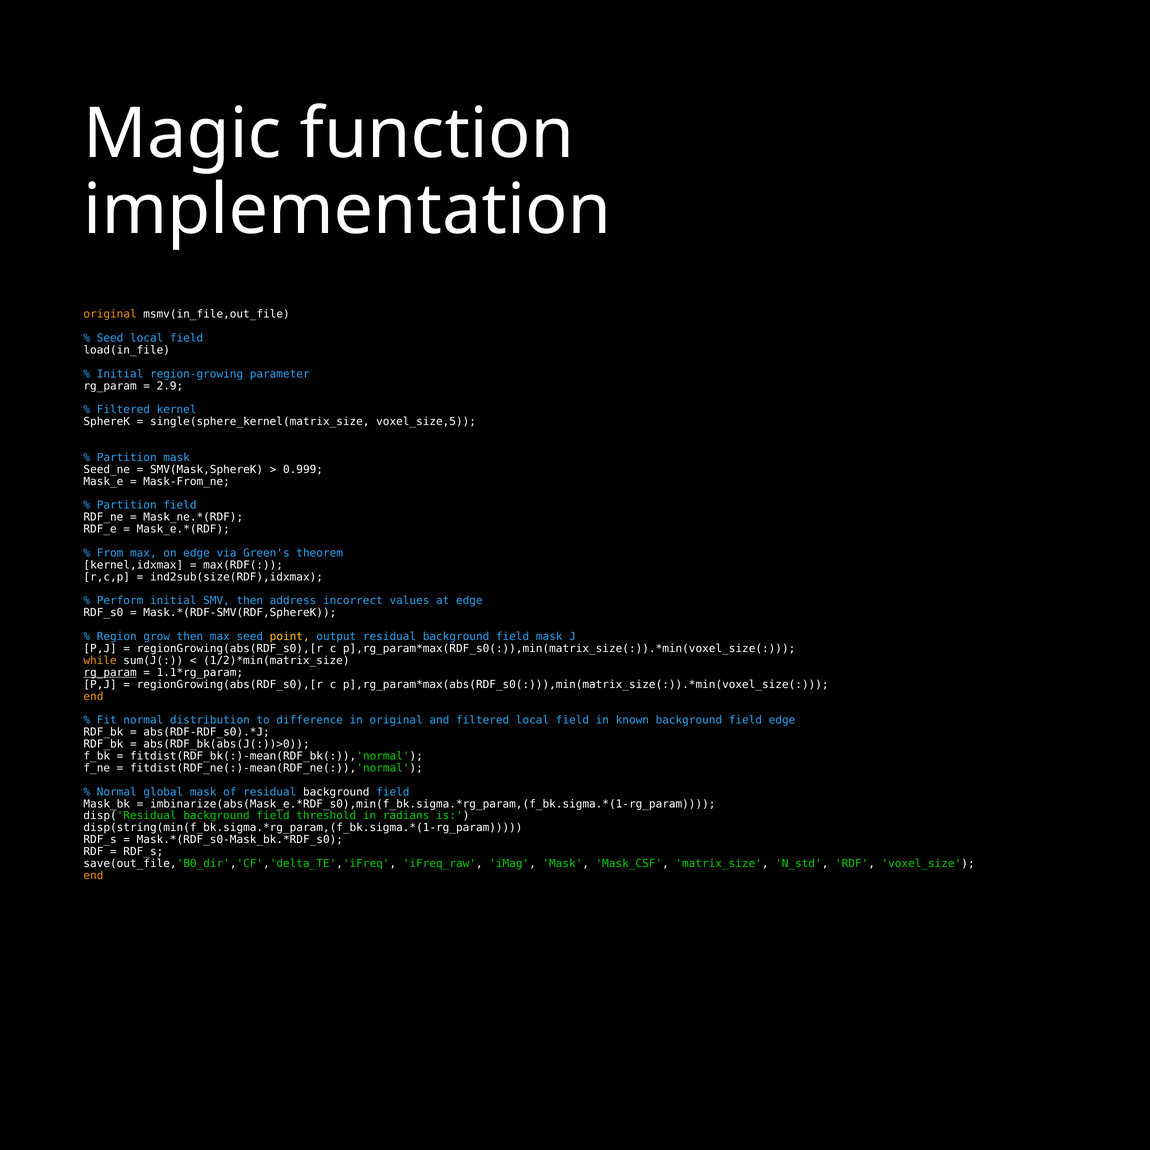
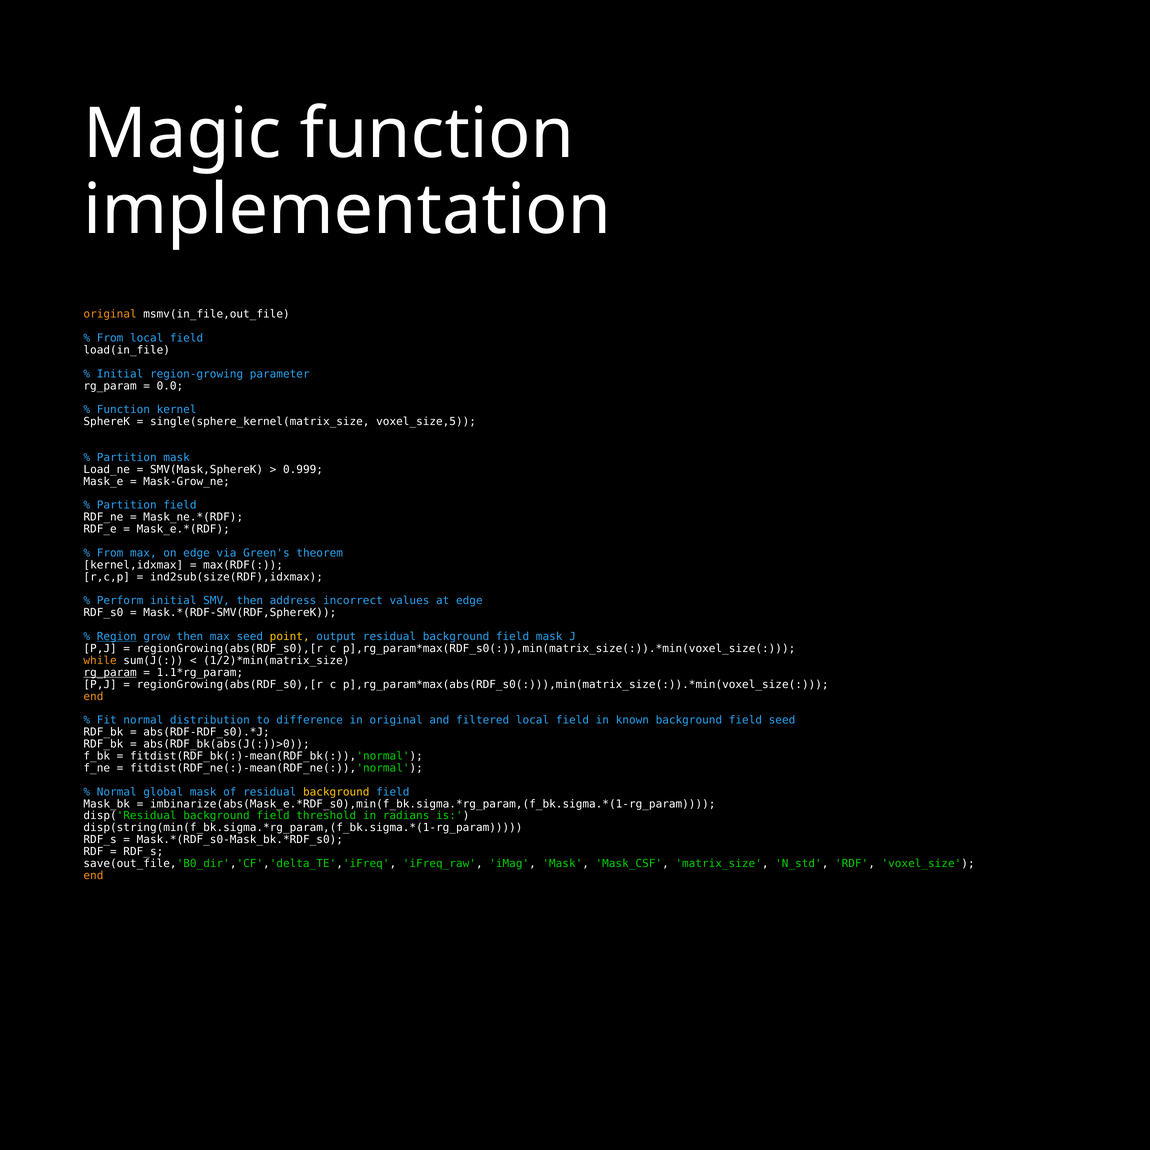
Seed: Seed -> From (110, 338)
2.9: 2.9 -> 0.0 (170, 386)
Filtered: Filtered -> Function (123, 410)
Seed_ne: Seed_ne -> Load_ne (107, 469)
Mask-From_ne: Mask-From_ne -> Mask-Grow_ne (187, 481)
Region underline: none -> present (117, 637)
field edge: edge -> seed (782, 720)
background colour: white -> yellow (336, 792)
